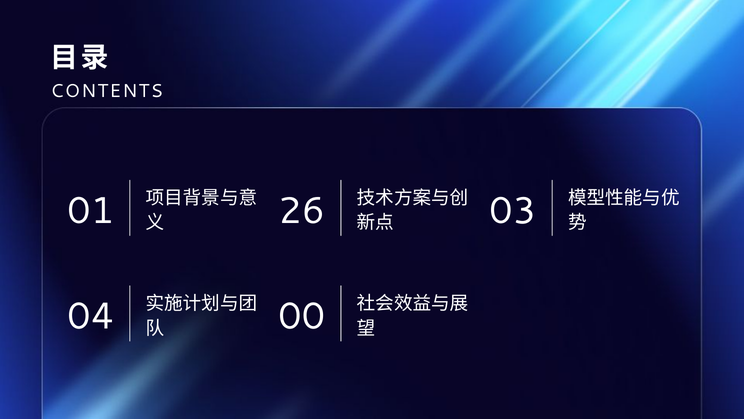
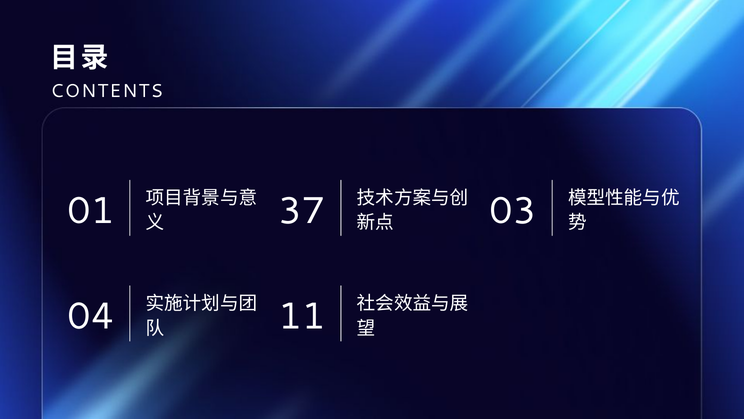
26: 26 -> 37 (302, 210)
00: 00 -> 11 (302, 316)
